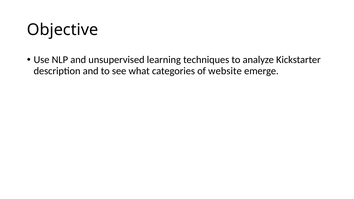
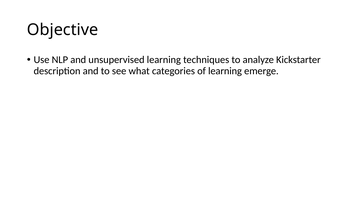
of website: website -> learning (225, 71)
